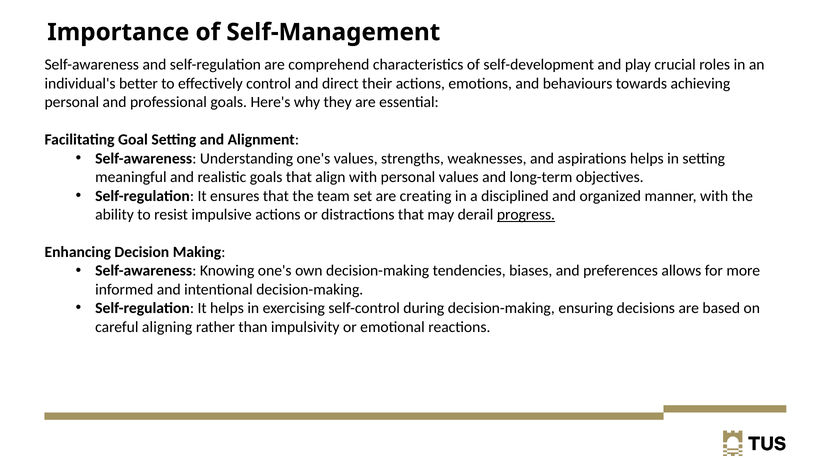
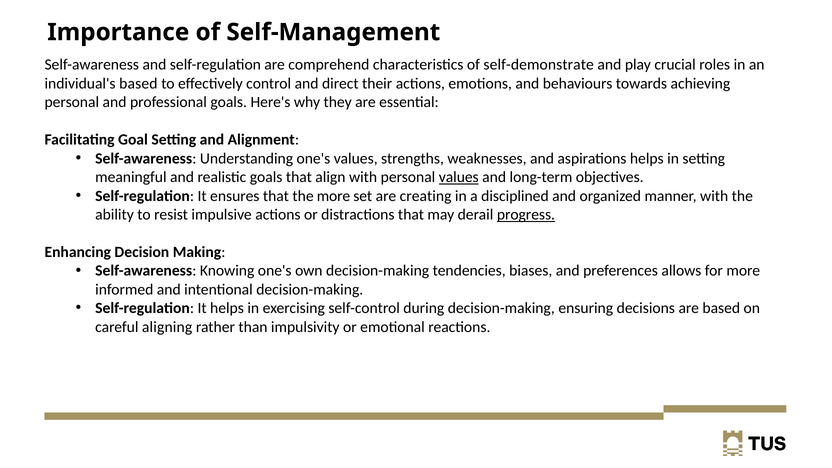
self-development: self-development -> self-demonstrate (539, 65)
individual's better: better -> based (138, 84)
values underline: none -> present (459, 177)
the team: team -> more (333, 196)
